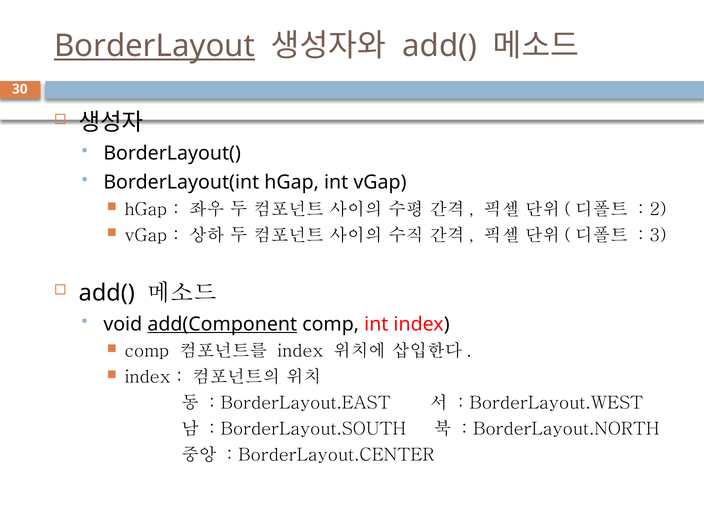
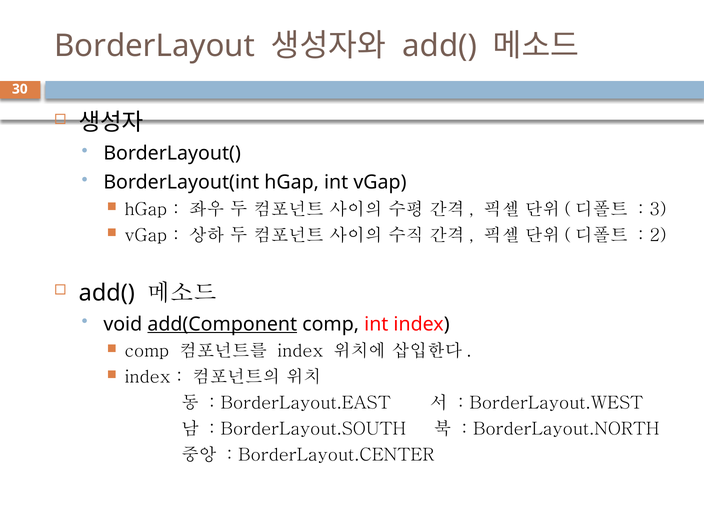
BorderLayout underline: present -> none (155, 46)
2: 2 -> 3 (658, 209)
3: 3 -> 2 (658, 235)
